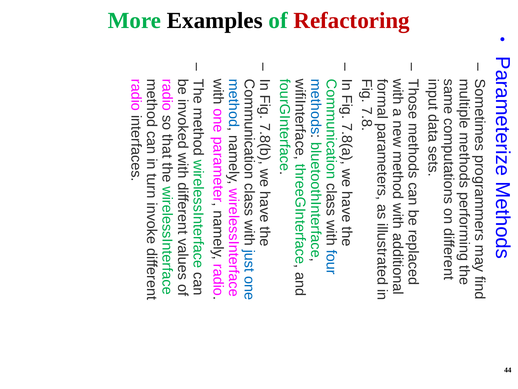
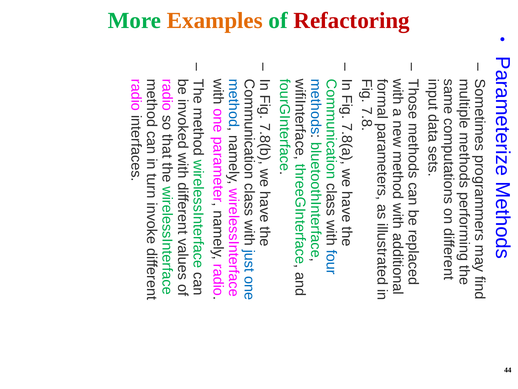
Examples colour: black -> orange (215, 21)
